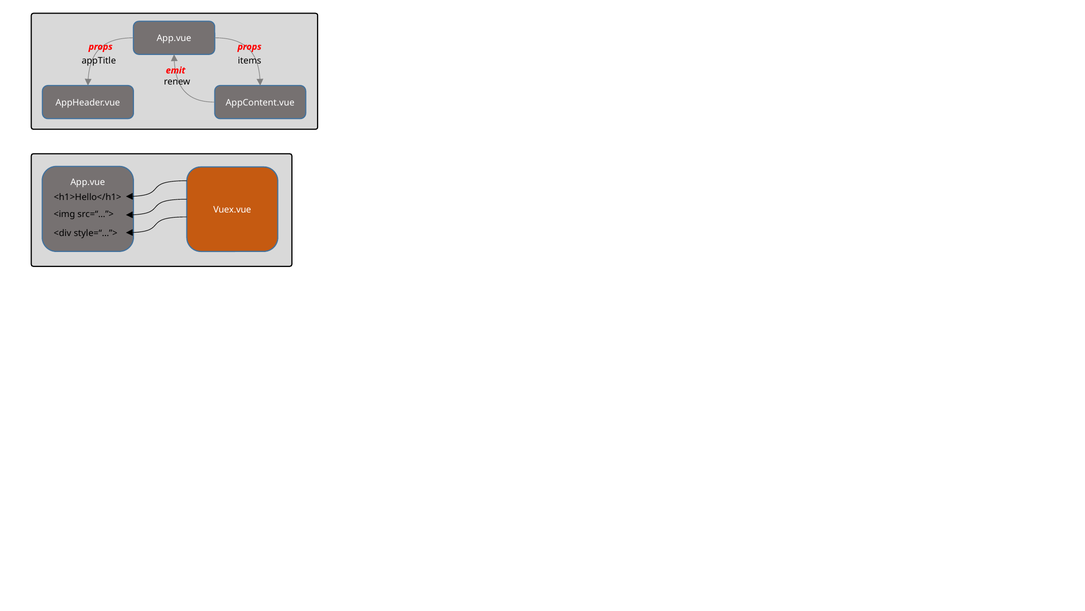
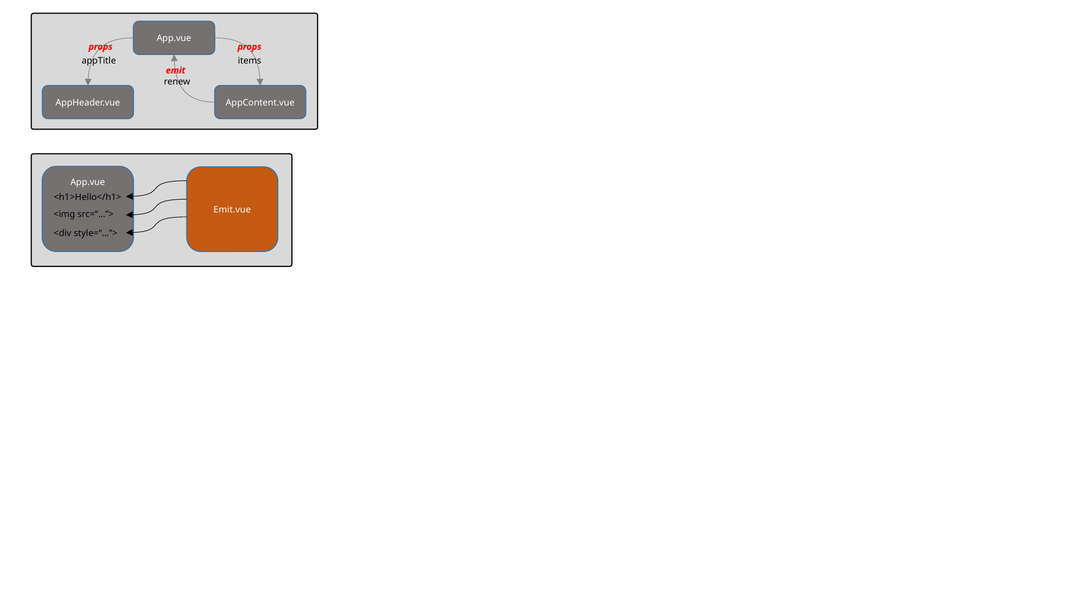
Vuex.vue: Vuex.vue -> Emit.vue (232, 210)
